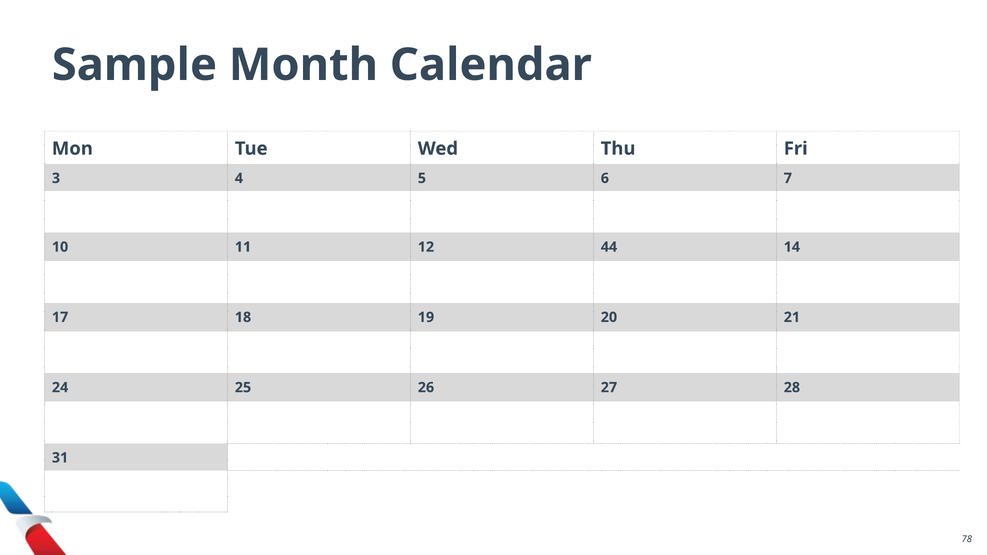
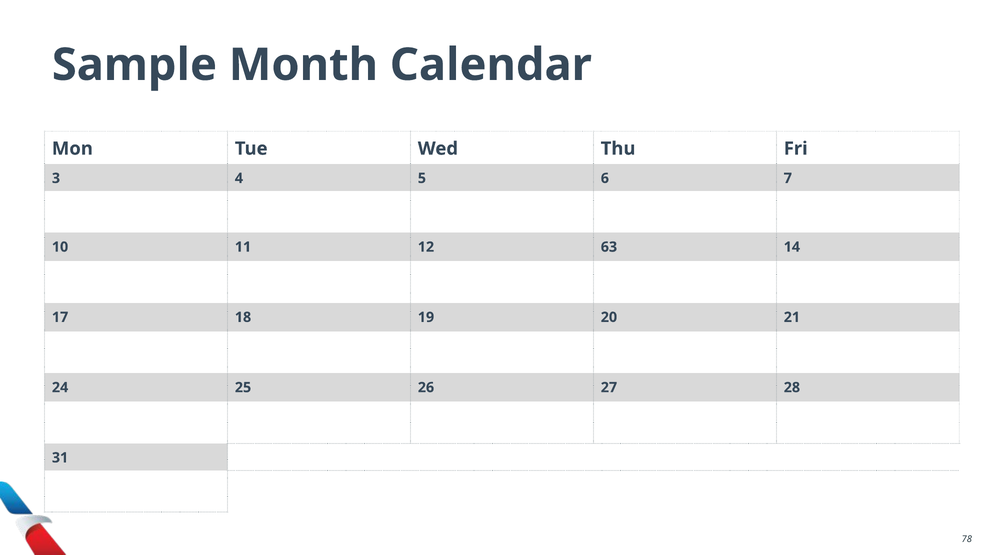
44: 44 -> 63 (609, 247)
